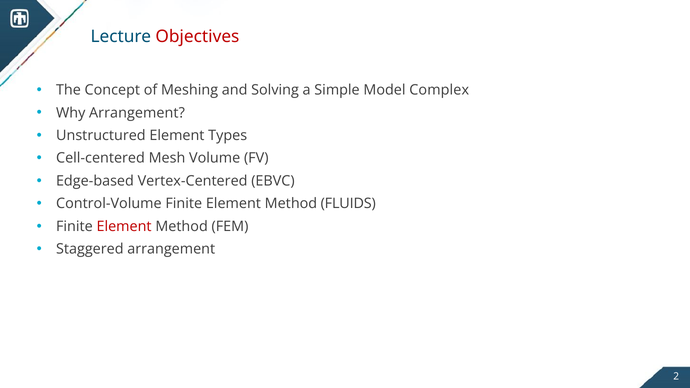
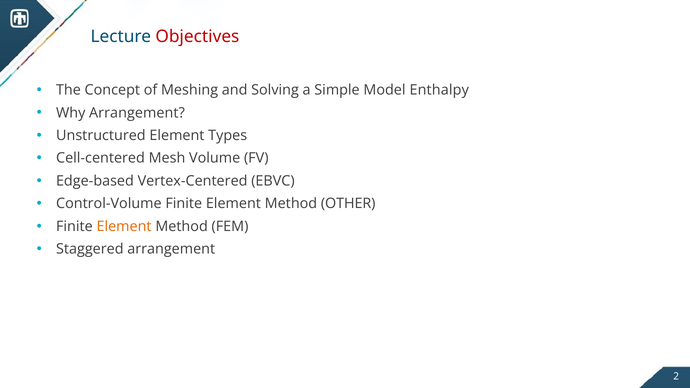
Complex: Complex -> Enthalpy (439, 90)
FLUIDS: FLUIDS -> OTHER (348, 204)
Element colour: red -> orange (124, 226)
